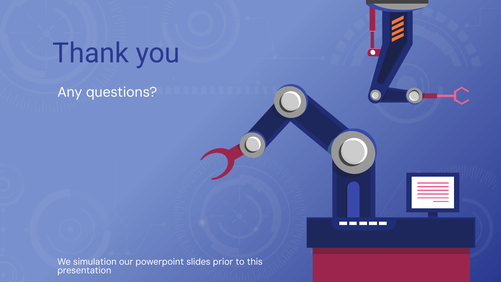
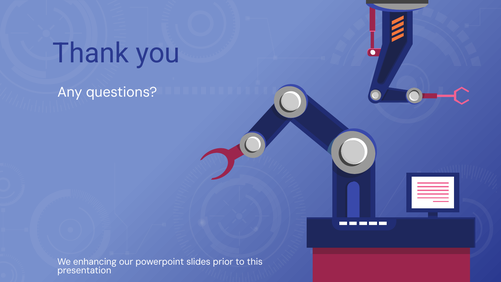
simulation: simulation -> enhancing (95, 262)
